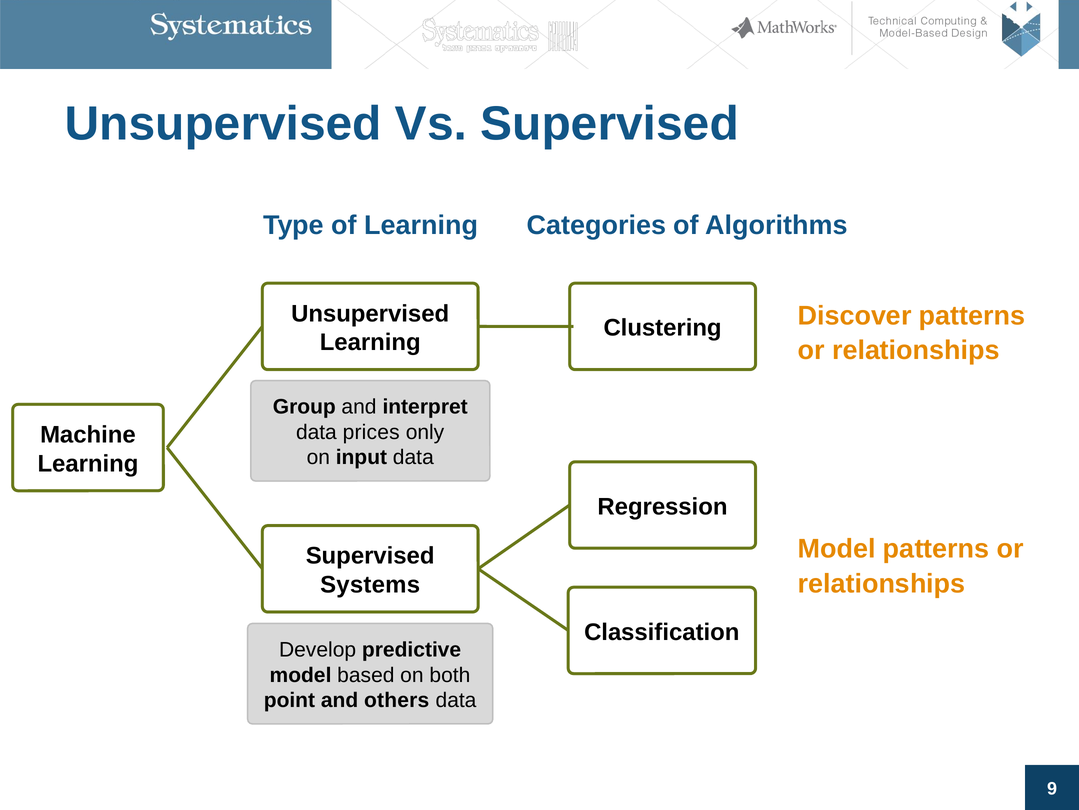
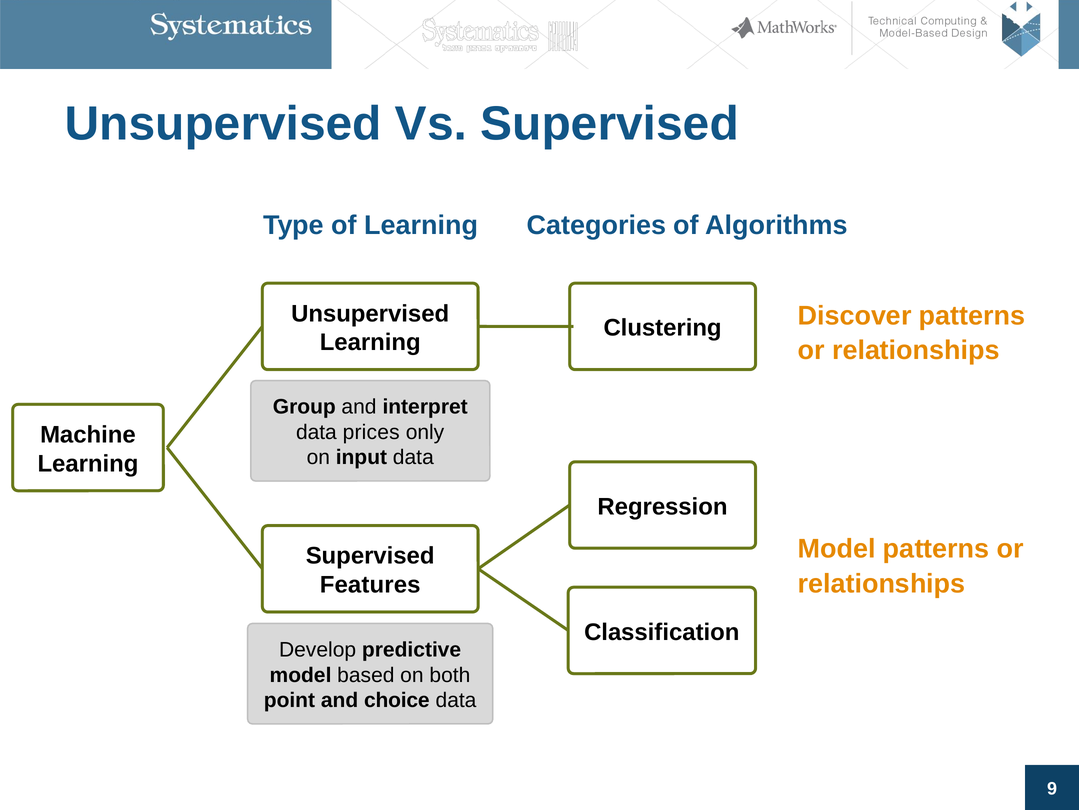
Systems: Systems -> Features (370, 584)
others: others -> choice (397, 700)
